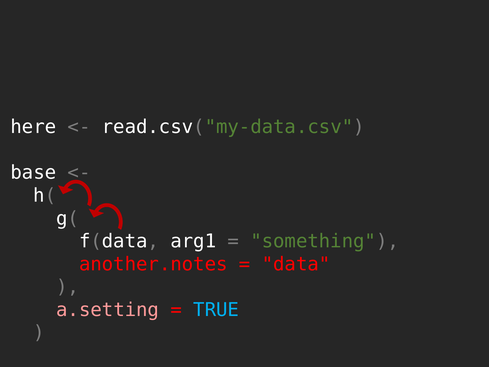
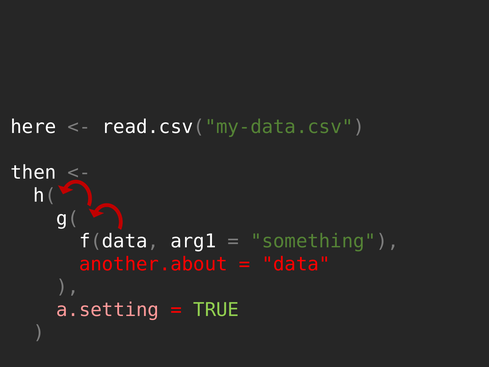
base: base -> then (33, 173)
another.notes: another.notes -> another.about (153, 264)
TRUE colour: light blue -> light green (216, 310)
